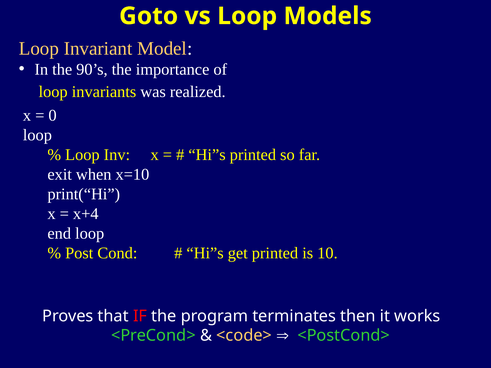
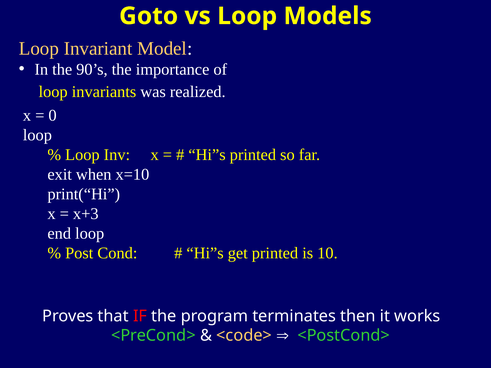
x+4: x+4 -> x+3 (86, 214)
